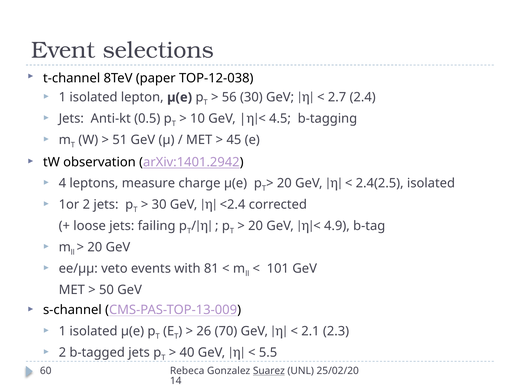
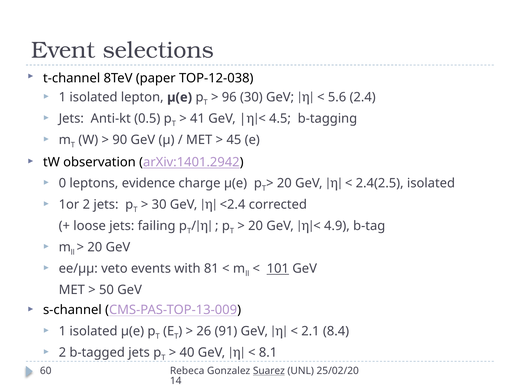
56: 56 -> 96 (229, 97)
2.7: 2.7 -> 5.6 (337, 97)
10: 10 -> 41 (198, 119)
51: 51 -> 90 (120, 140)
4: 4 -> 0 (62, 183)
measure: measure -> evidence (148, 183)
101 underline: none -> present (278, 269)
70: 70 -> 91 (226, 331)
2.3: 2.3 -> 8.4 (336, 331)
5.5: 5.5 -> 8.1 (268, 353)
